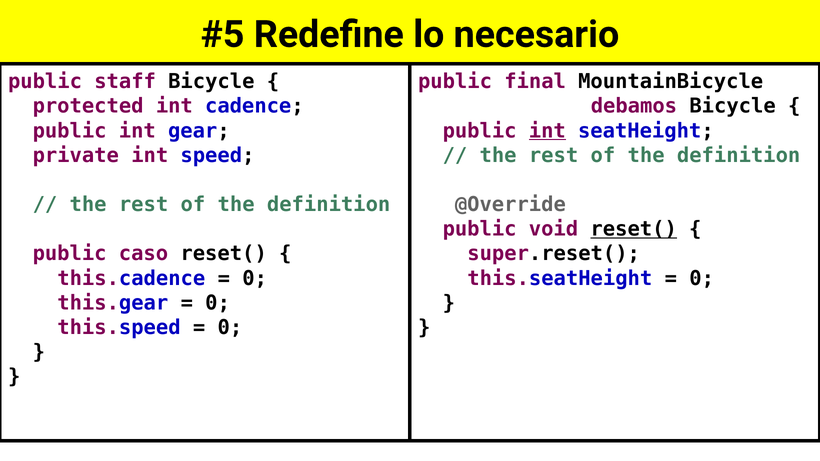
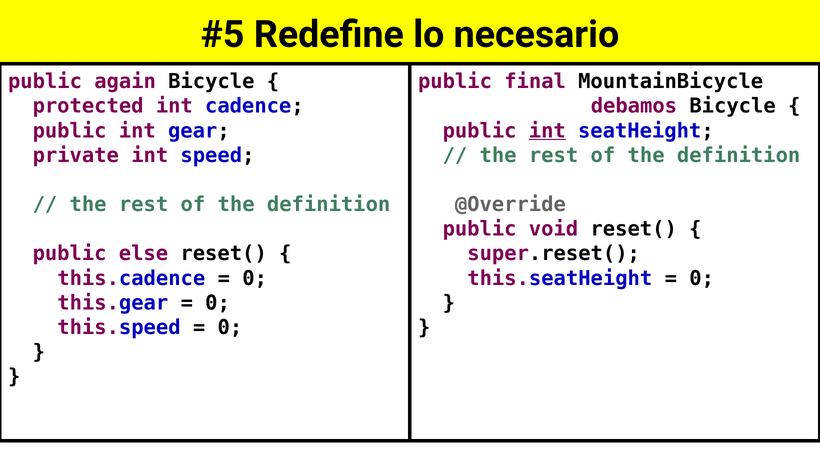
staff: staff -> again (125, 82)
reset( underline: present -> none (634, 229)
caso: caso -> else (144, 254)
